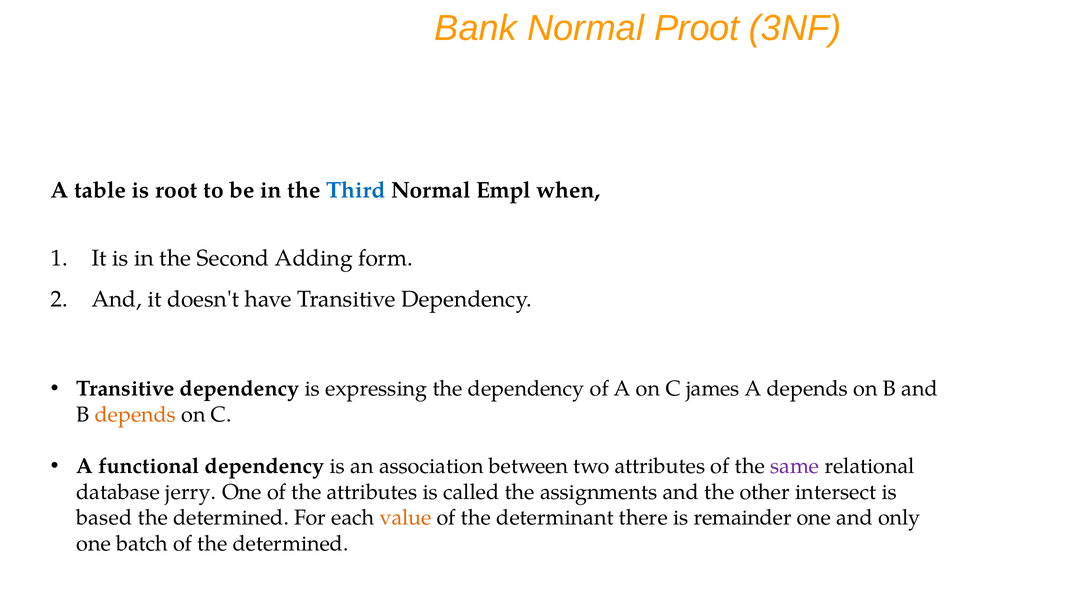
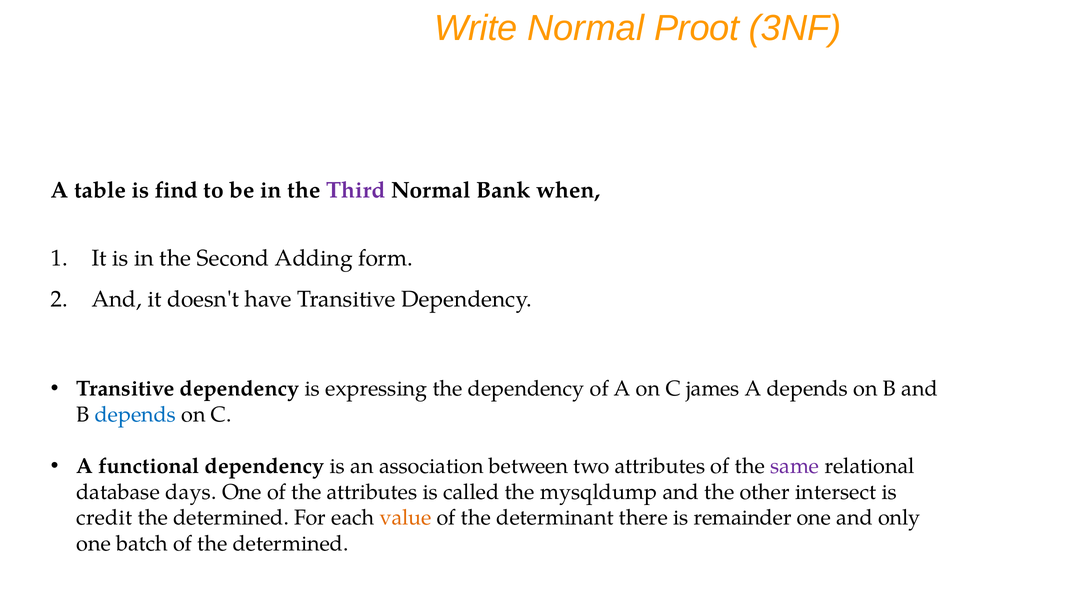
Bank: Bank -> Write (476, 28)
root: root -> find (176, 190)
Third colour: blue -> purple (356, 190)
Empl: Empl -> Bank (504, 190)
depends colour: orange -> blue (135, 414)
jerry: jerry -> days (191, 492)
assignments: assignments -> mysqldump (599, 492)
based: based -> credit (104, 518)
